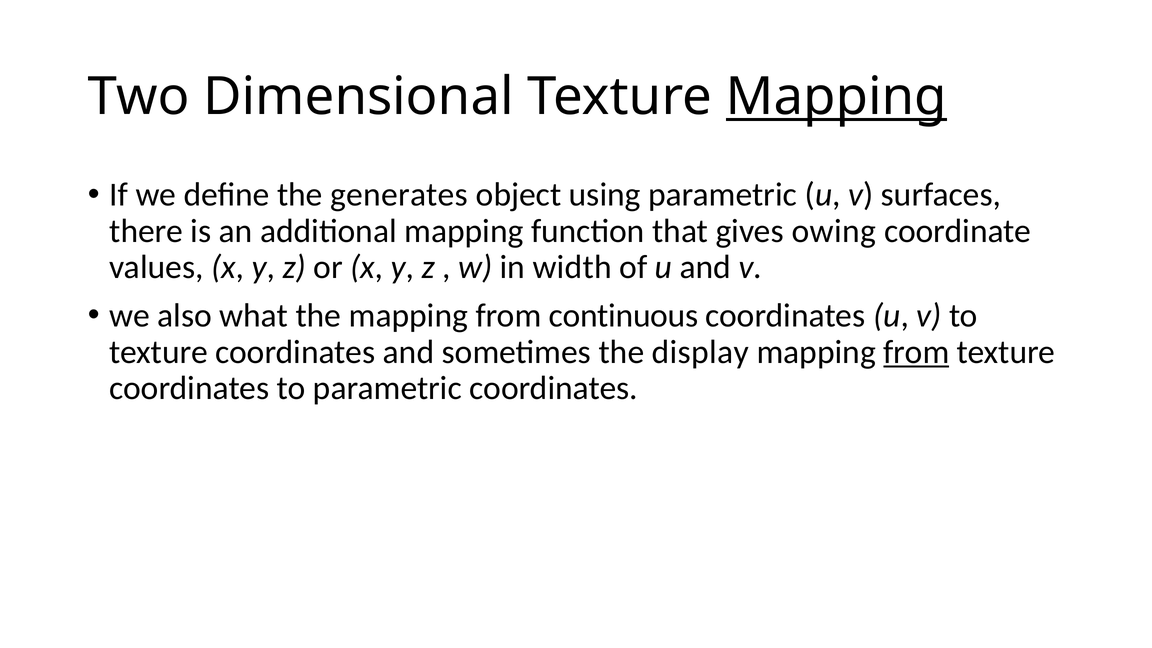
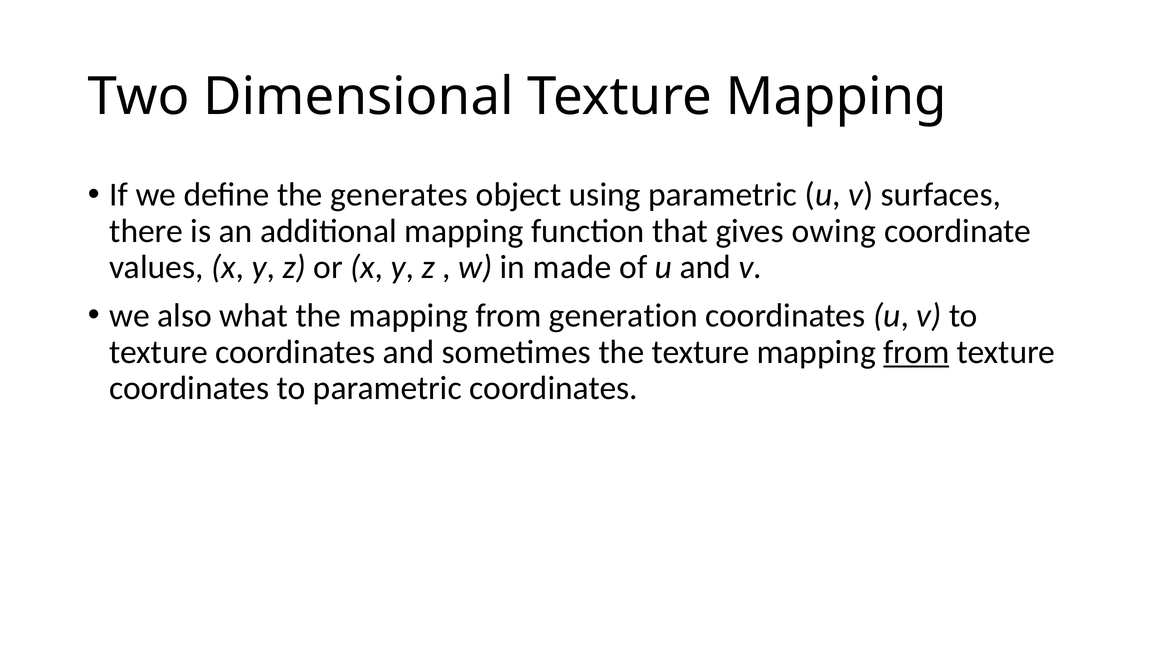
Mapping underline: present -> none (836, 97)
width: width -> made (572, 267)
continuous: continuous -> generation (623, 316)
the display: display -> texture (701, 352)
